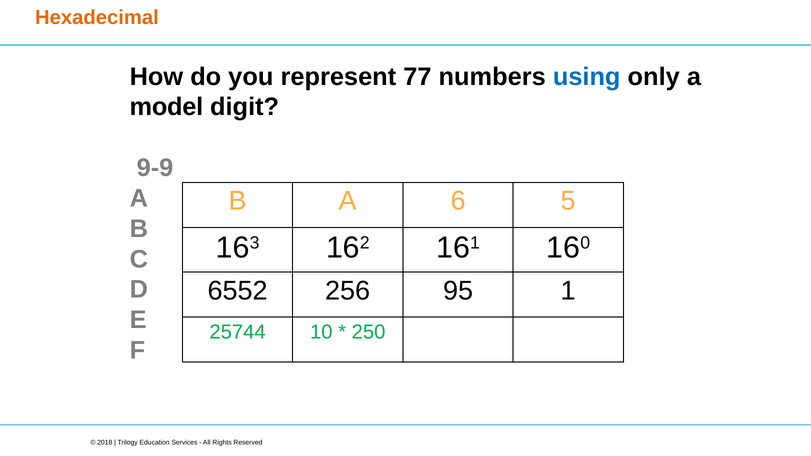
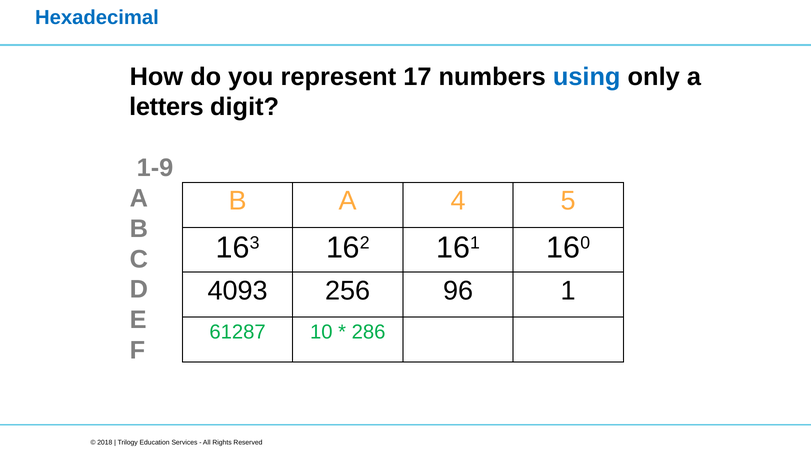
Hexadecimal colour: orange -> blue (97, 18)
77: 77 -> 17 (417, 77)
model: model -> letters (166, 107)
9-9: 9-9 -> 1-9 (155, 168)
6: 6 -> 4 (458, 201)
6552: 6552 -> 4093 (238, 291)
95: 95 -> 96 (458, 291)
25744: 25744 -> 61287 (238, 332)
250: 250 -> 286 (369, 332)
